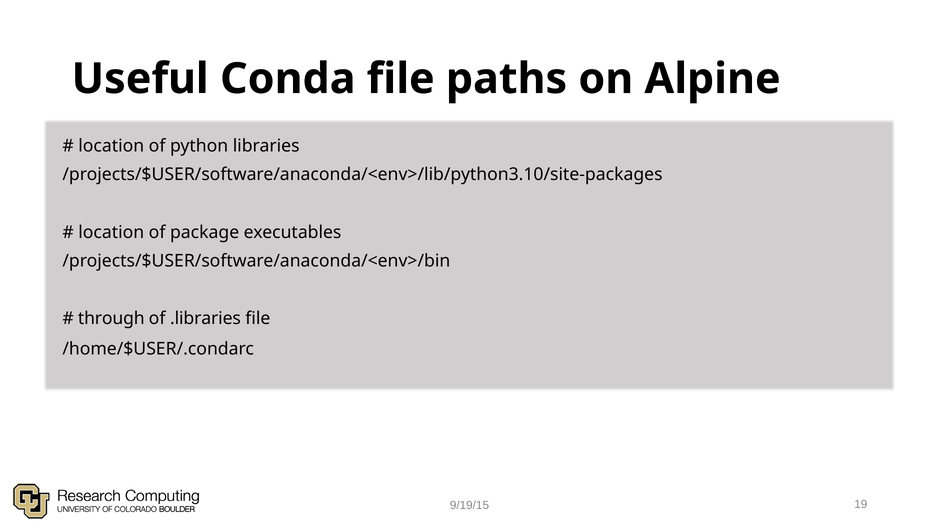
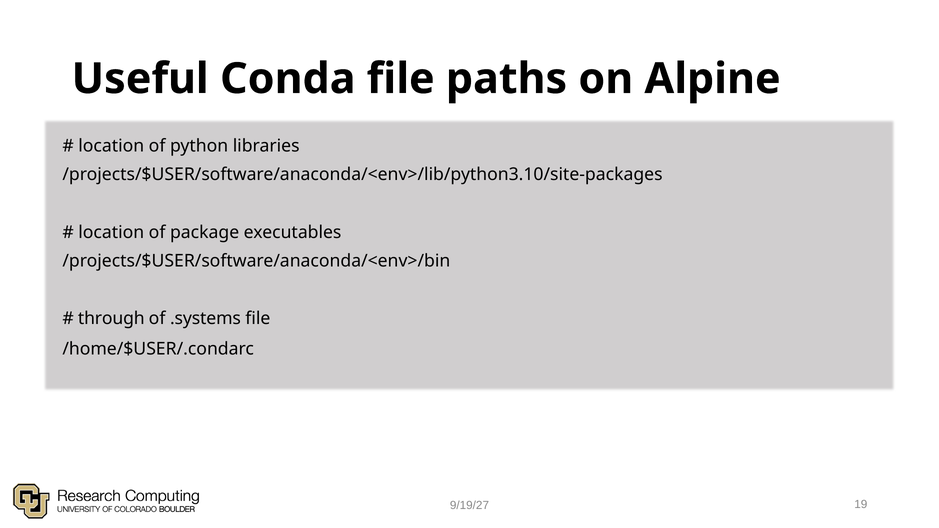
.libraries: .libraries -> .systems (205, 319)
9/19/15: 9/19/15 -> 9/19/27 (469, 505)
